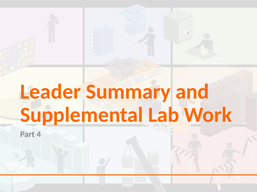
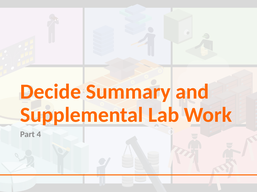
Leader: Leader -> Decide (51, 92)
